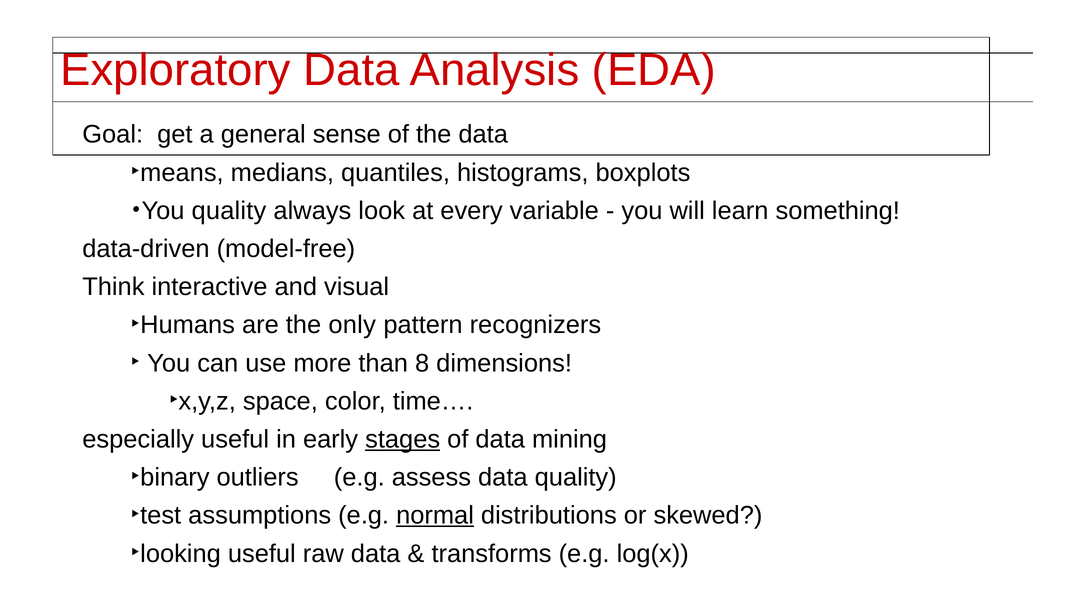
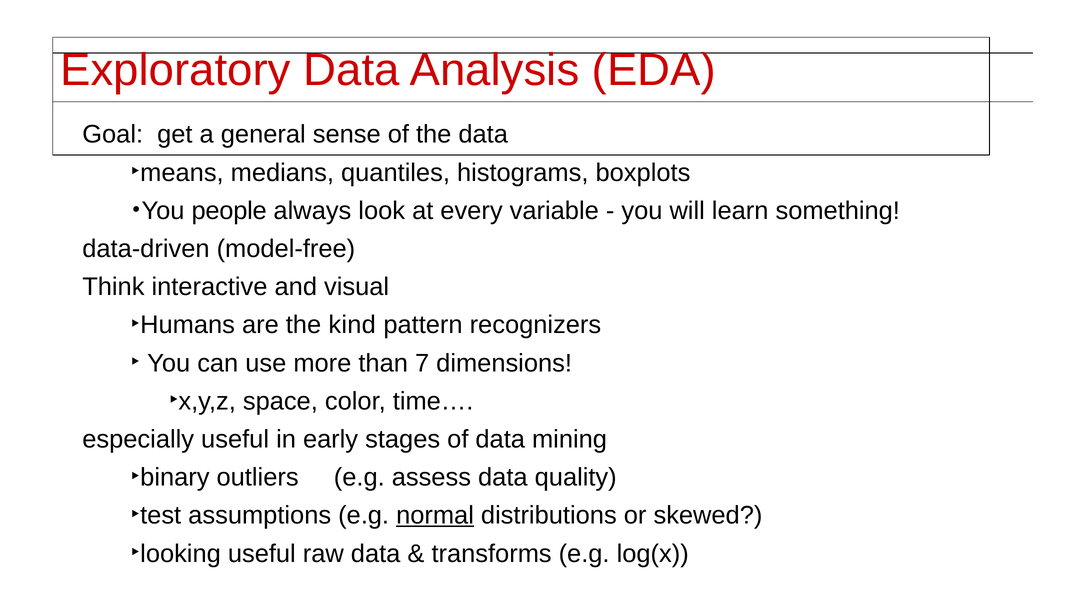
You quality: quality -> people (229, 211)
only: only -> kind (352, 325)
8: 8 -> 7 (422, 363)
stages underline: present -> none (403, 439)
